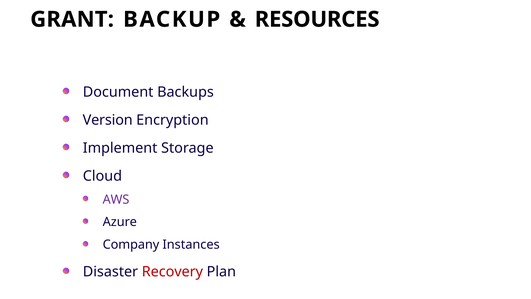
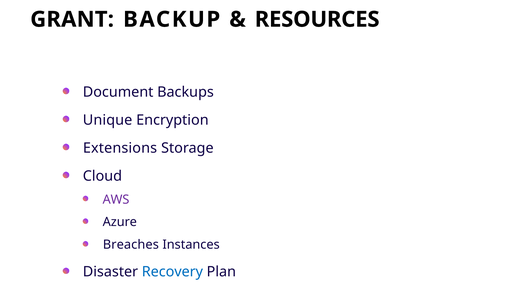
Version: Version -> Unique (108, 120)
Implement: Implement -> Extensions (120, 148)
Company: Company -> Breaches (131, 244)
Recovery colour: red -> blue (172, 272)
